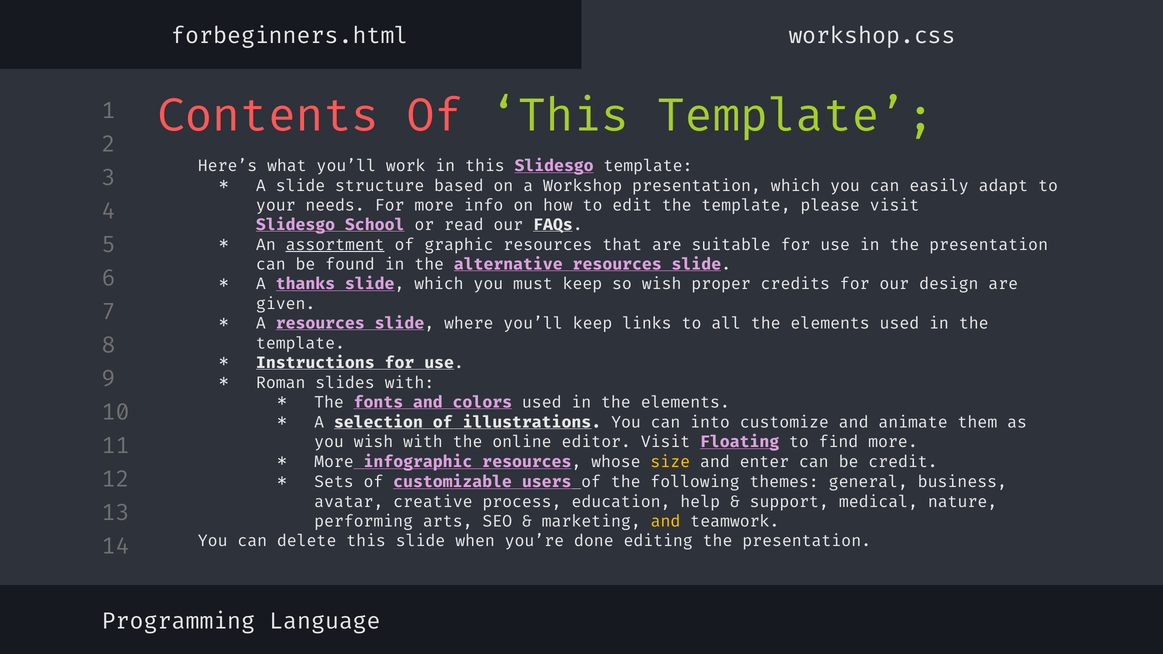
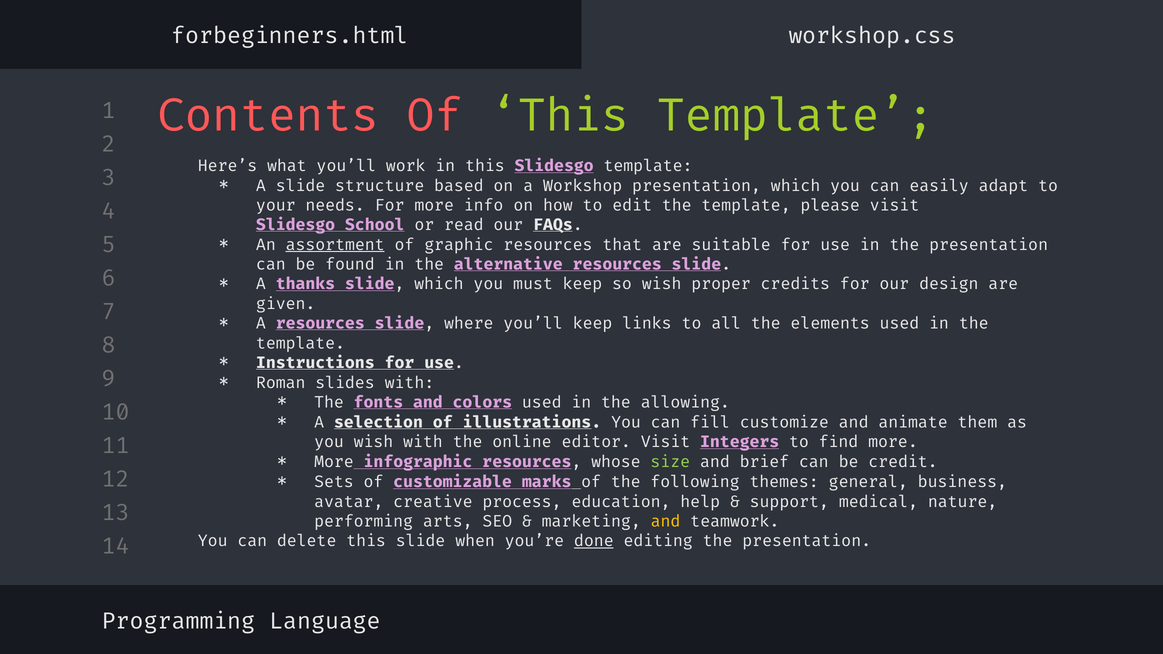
in the elements: elements -> allowing (685, 402)
into: into -> fill (710, 422)
Floating: Floating -> Integers (740, 442)
size colour: yellow -> light green (670, 462)
enter: enter -> brief (764, 462)
users: users -> marks (547, 482)
done underline: none -> present (594, 541)
